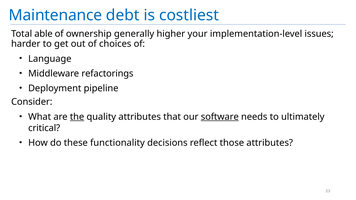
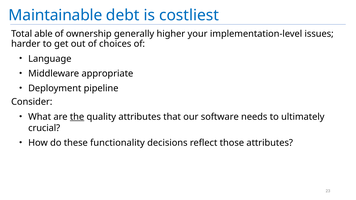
Maintenance: Maintenance -> Maintainable (55, 15)
refactorings: refactorings -> appropriate (107, 74)
software underline: present -> none (220, 117)
critical: critical -> crucial (44, 128)
